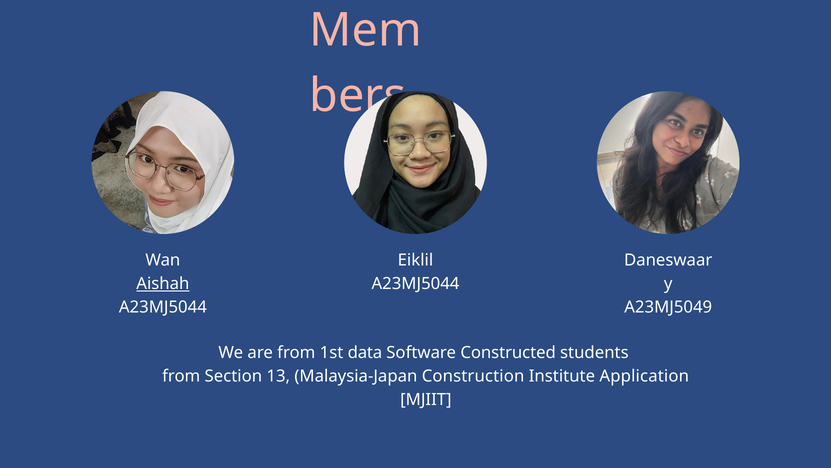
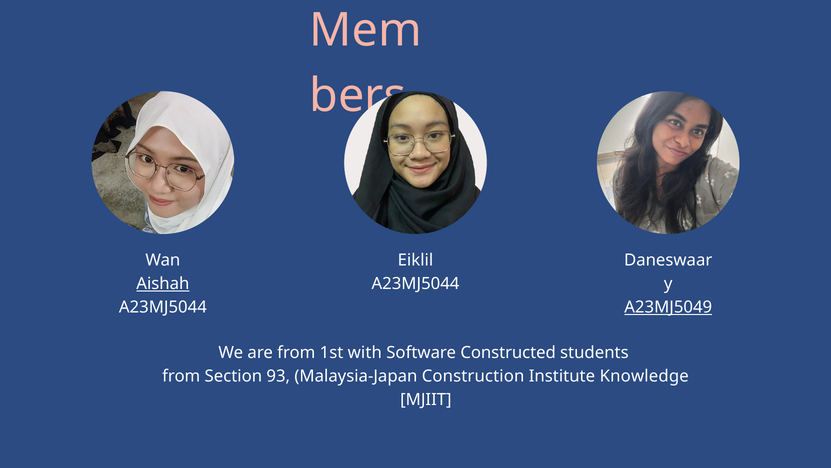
A23MJ5049 underline: none -> present (668, 307)
data: data -> with (365, 352)
13: 13 -> 93 (278, 376)
Application: Application -> Knowledge (644, 376)
